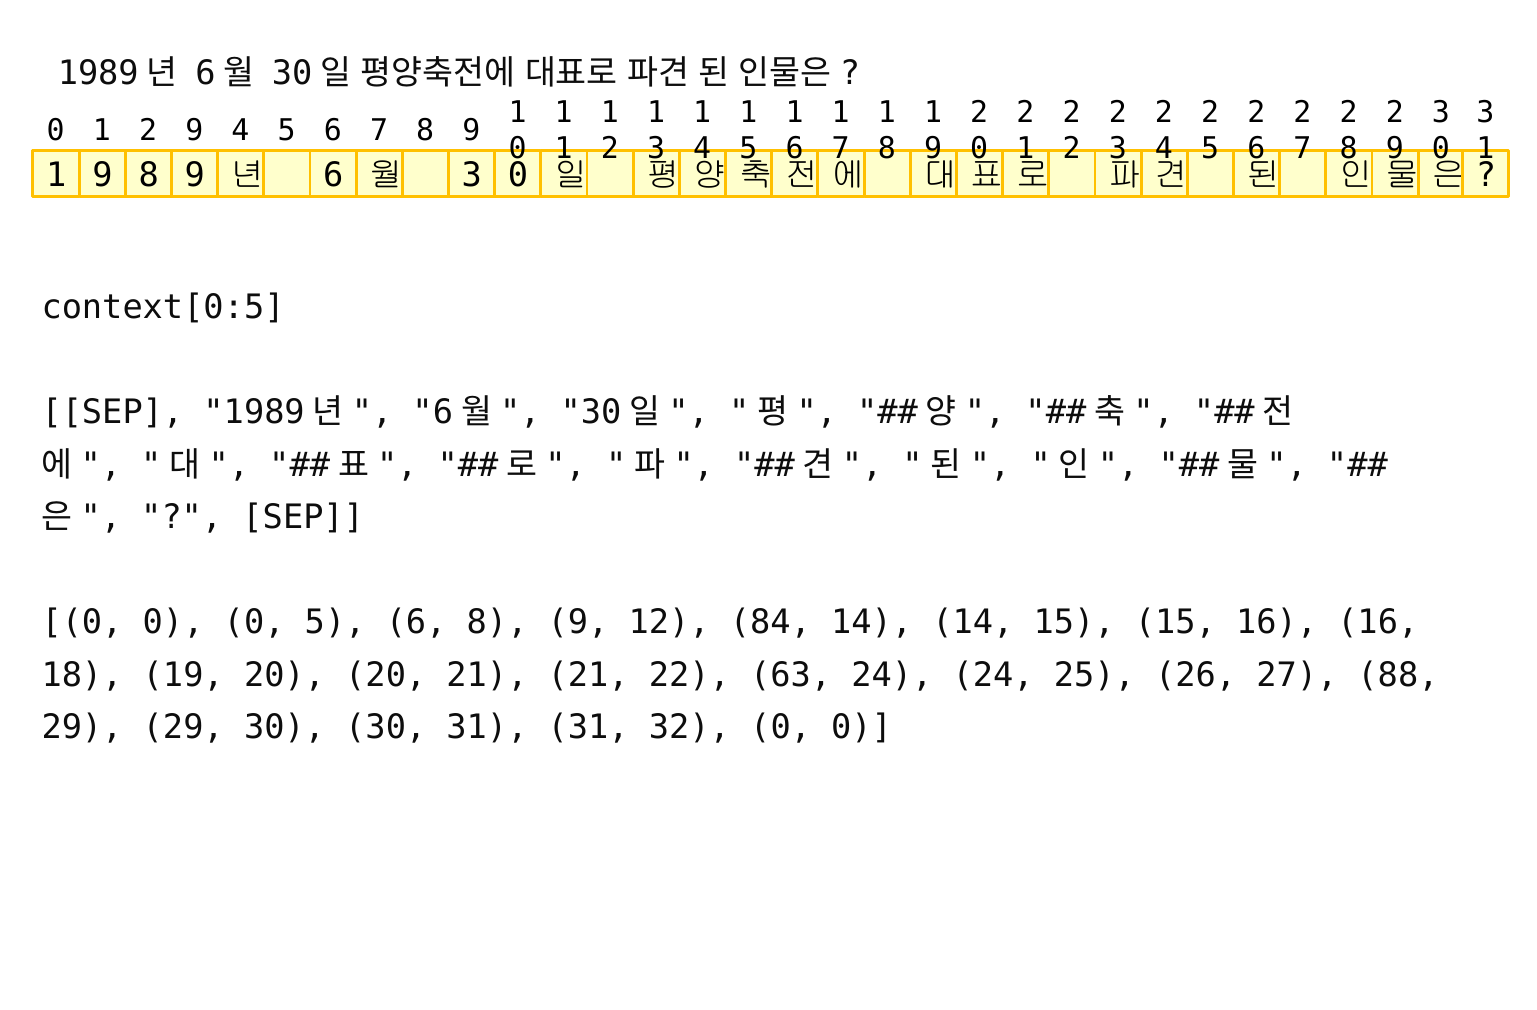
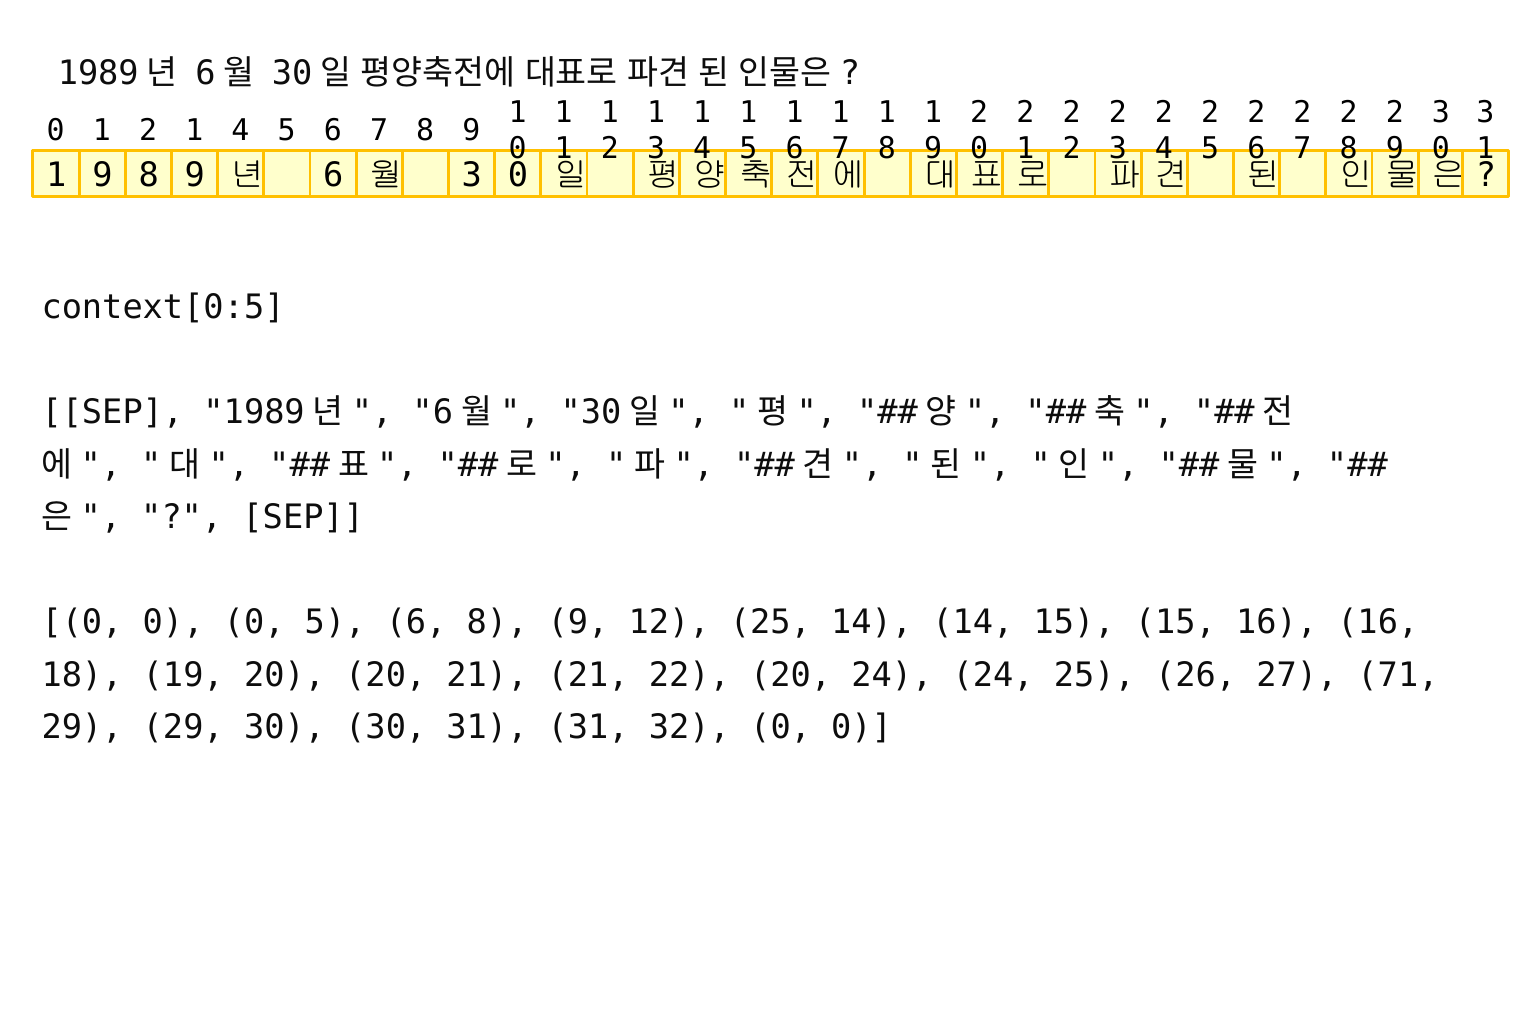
0 1 2 9: 9 -> 1 (194, 131)
12 84: 84 -> 25 (770, 622)
22 63: 63 -> 20 (791, 675)
88: 88 -> 71 (1398, 675)
